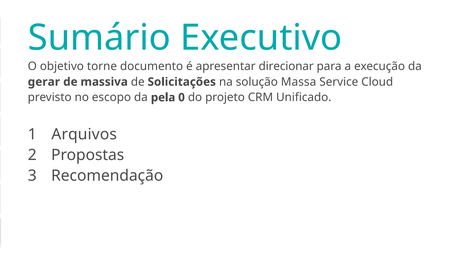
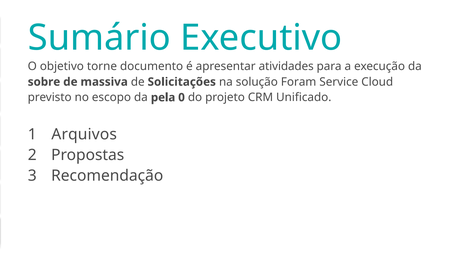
direcionar: direcionar -> atividades (286, 66)
gerar: gerar -> sobre (44, 82)
Massa: Massa -> Foram (299, 82)
